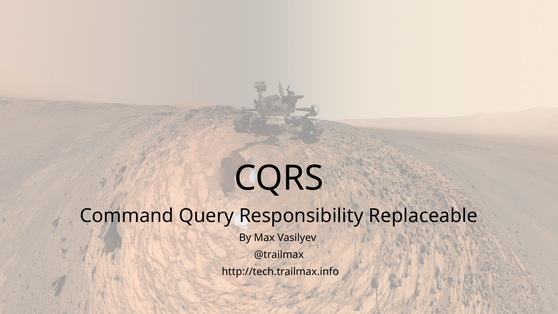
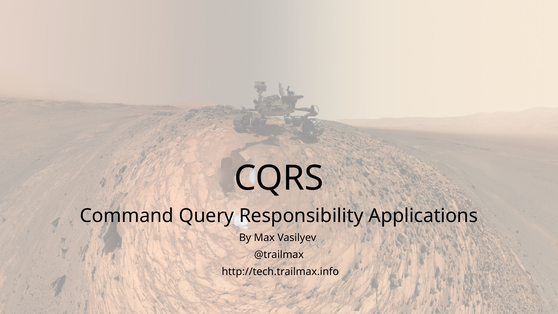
Replaceable: Replaceable -> Applications (423, 216)
